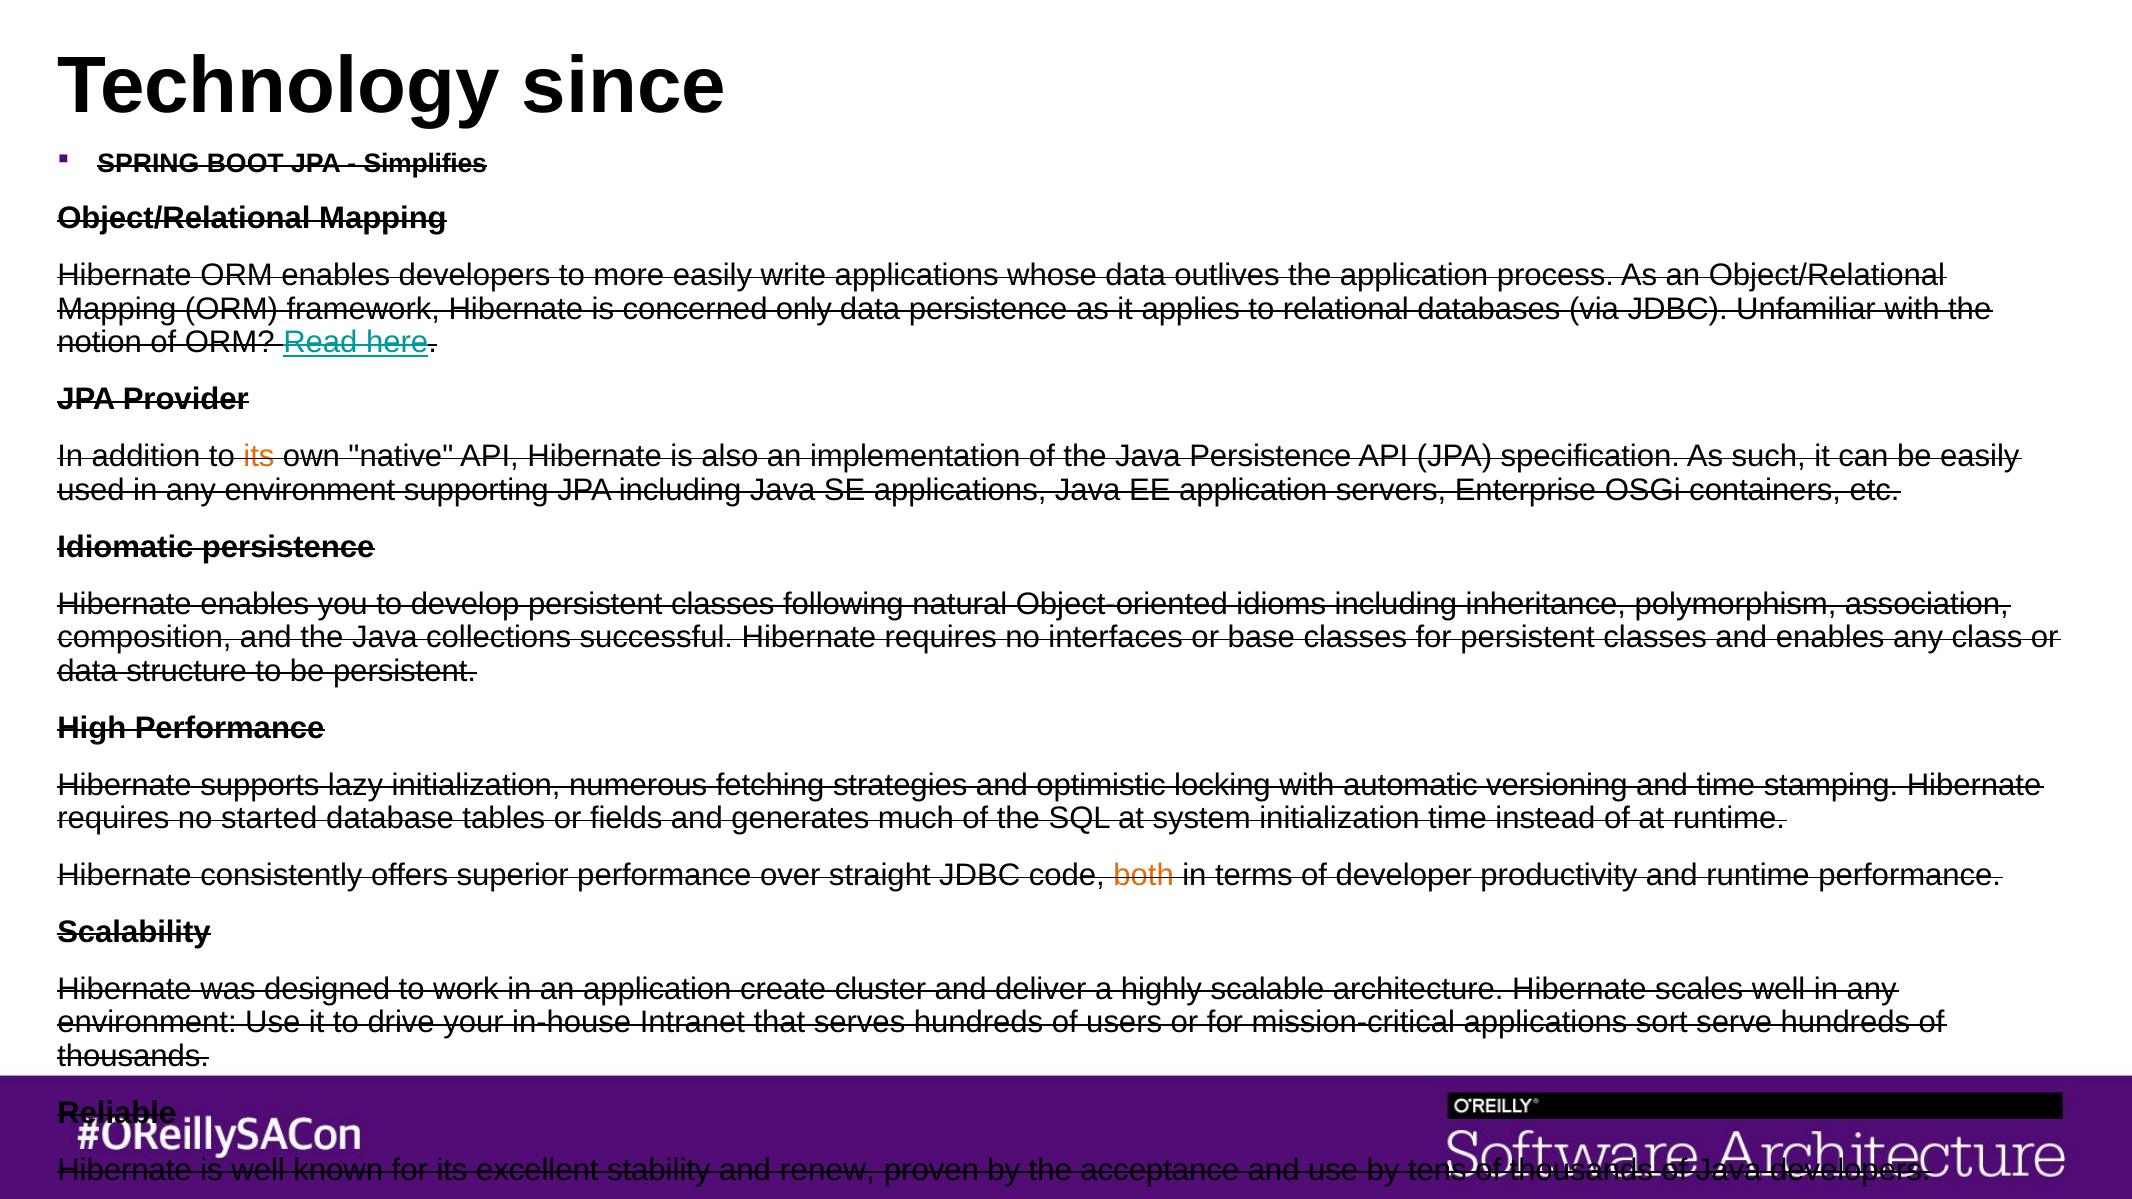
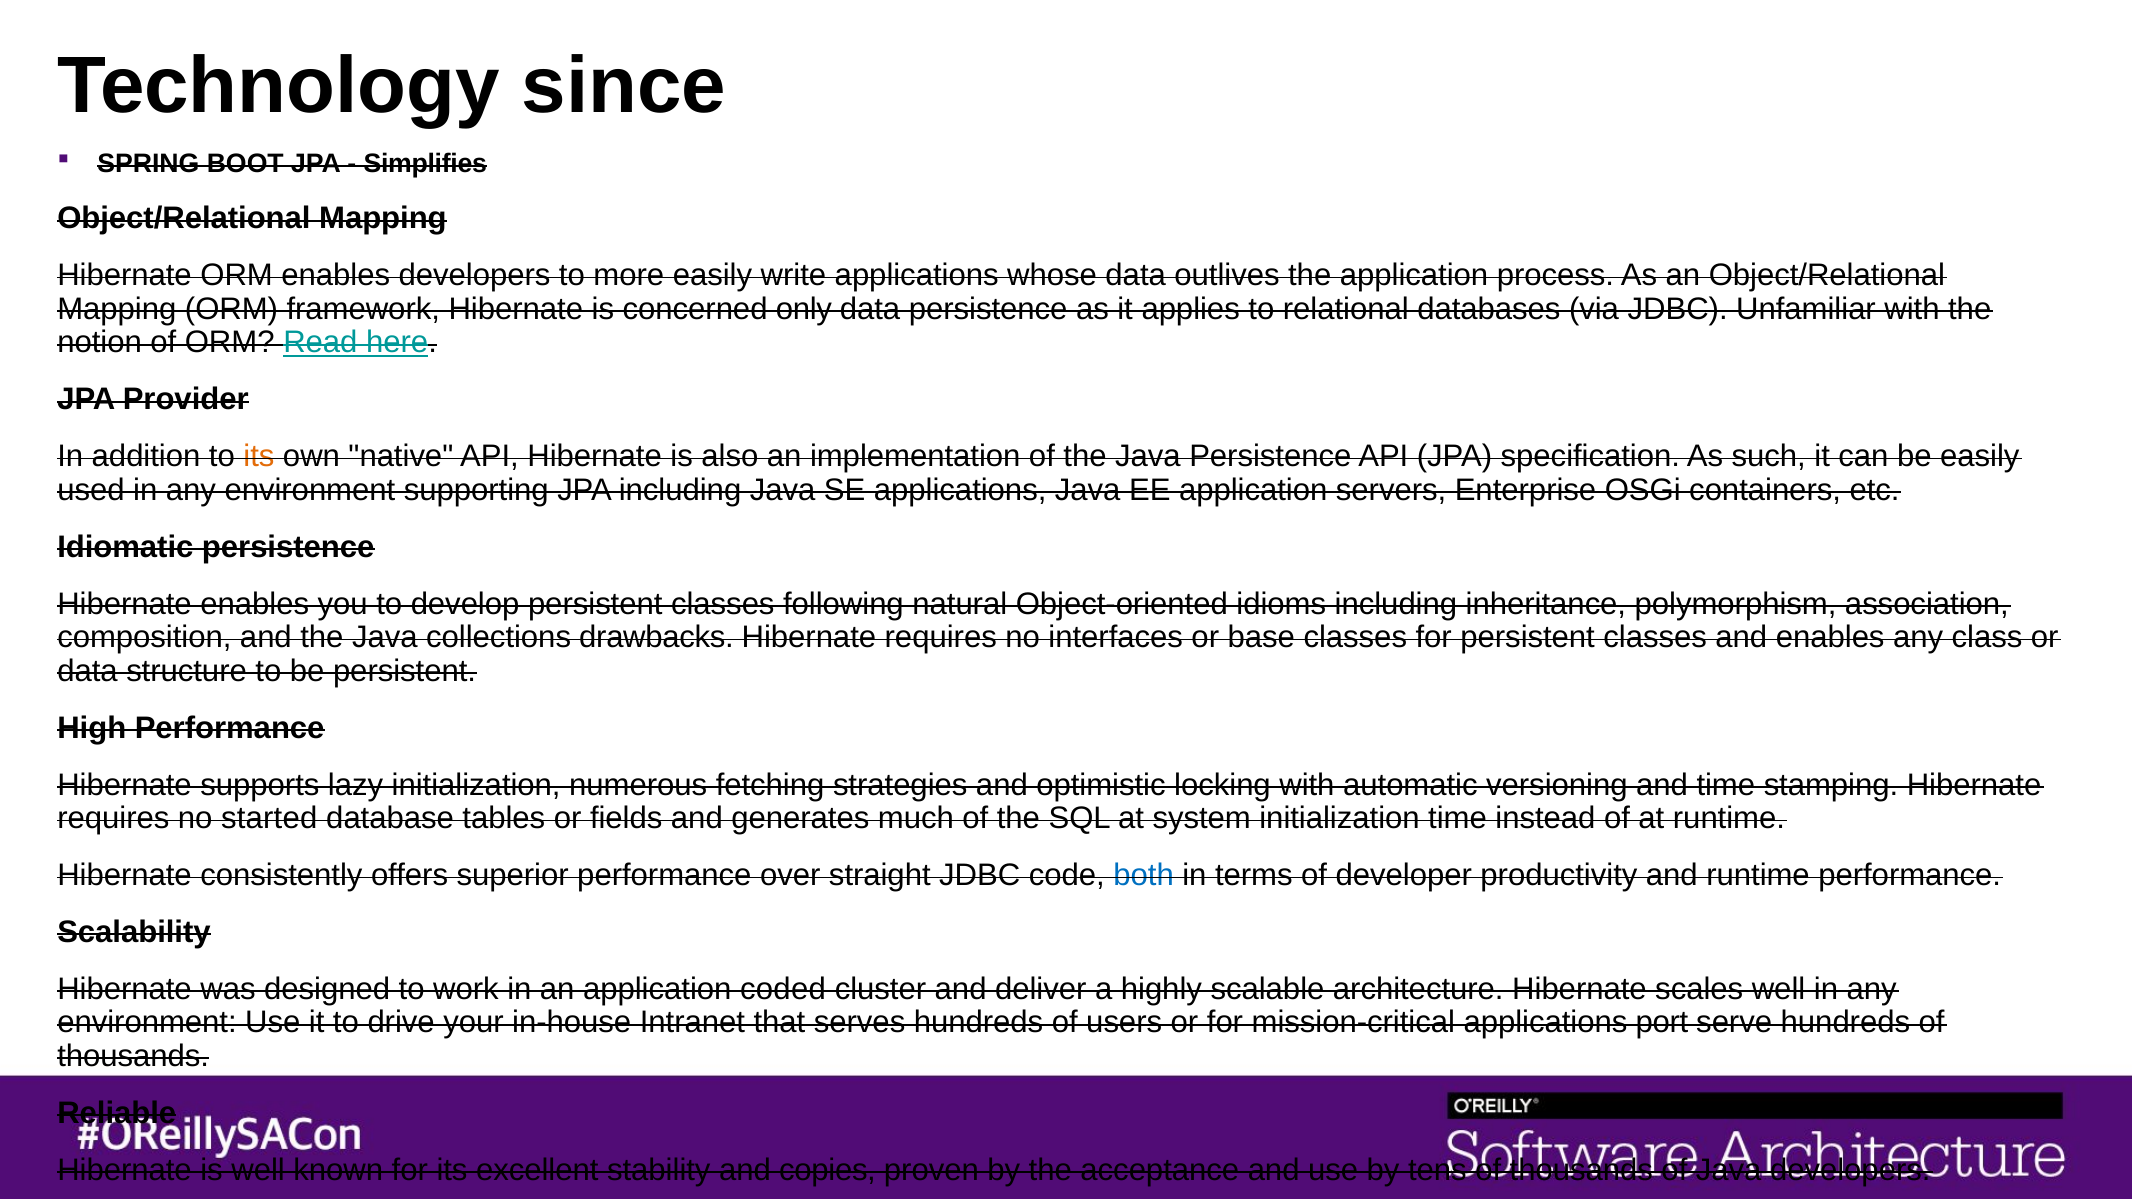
successful: successful -> drawbacks (656, 638)
both colour: orange -> blue (1144, 875)
create: create -> coded (783, 989)
sort: sort -> port (1662, 1023)
renew: renew -> copies (828, 1170)
